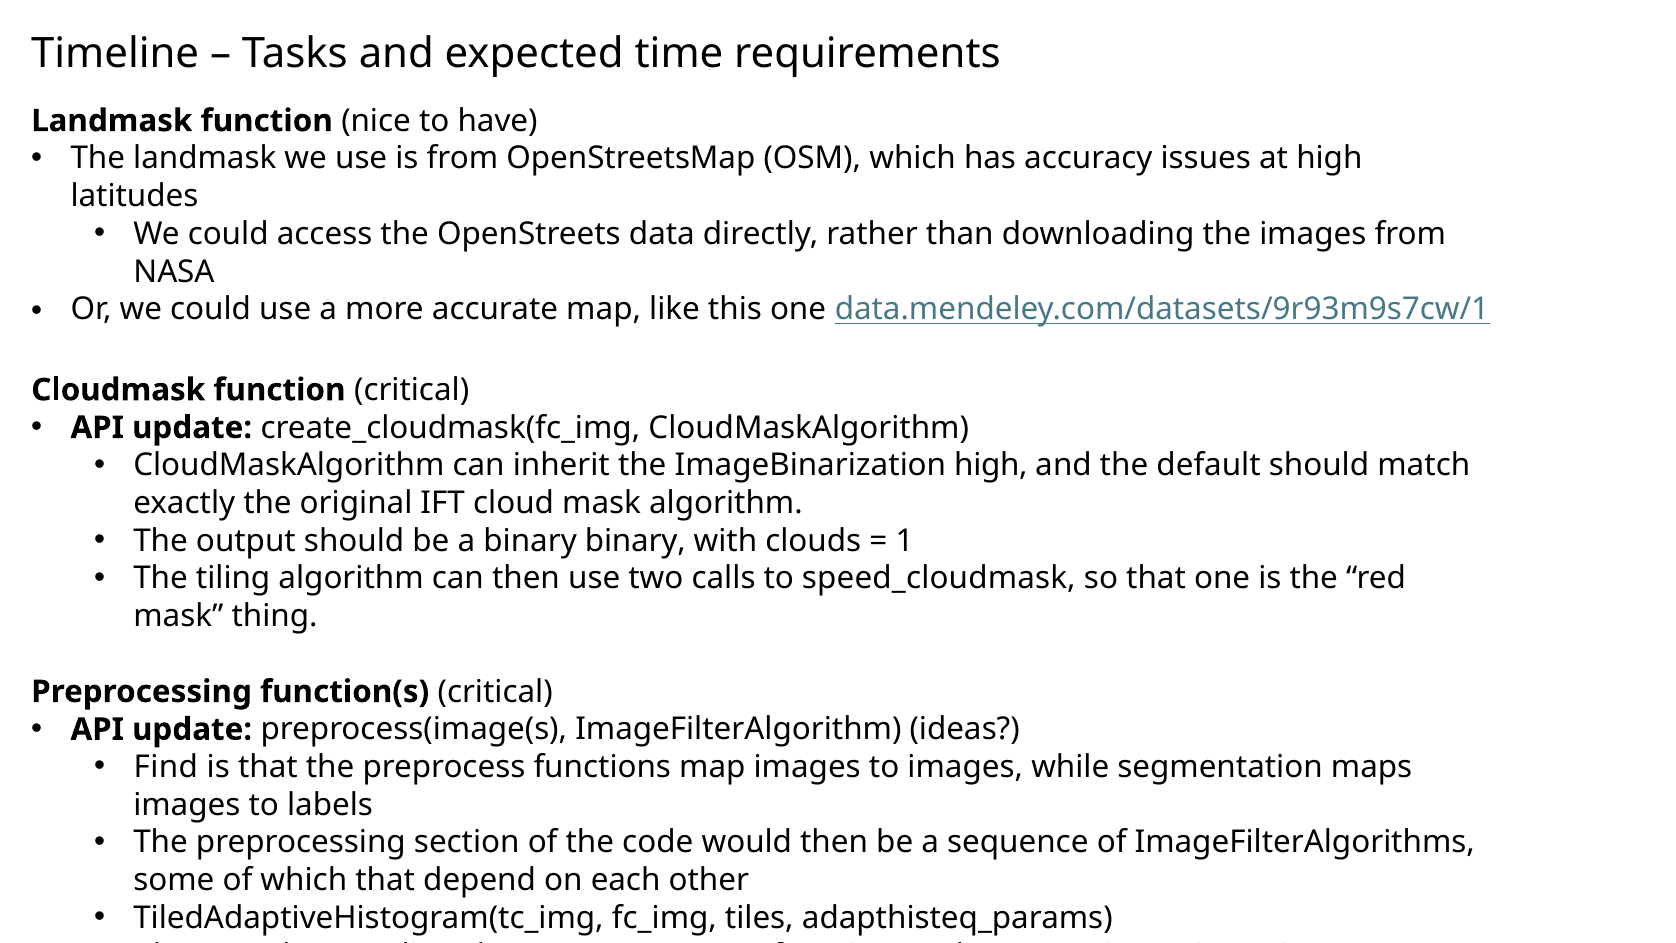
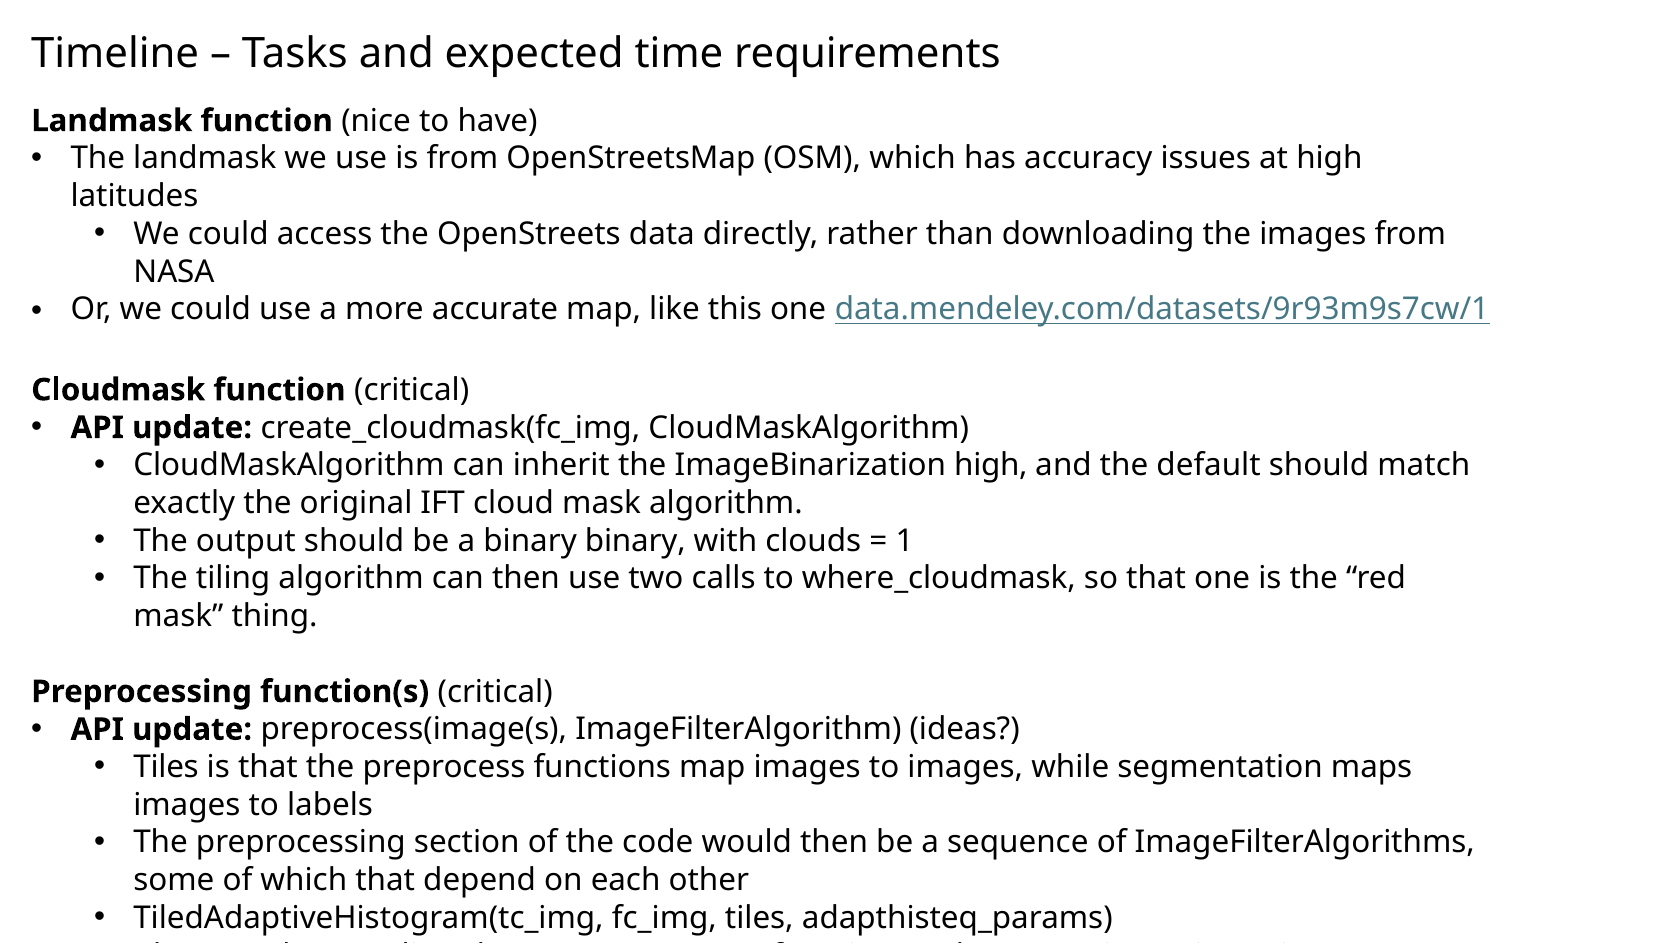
speed_cloudmask: speed_cloudmask -> where_cloudmask (939, 578)
Find: Find -> Tiles (166, 767)
